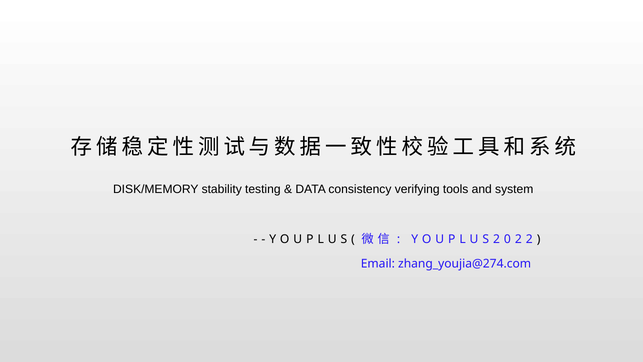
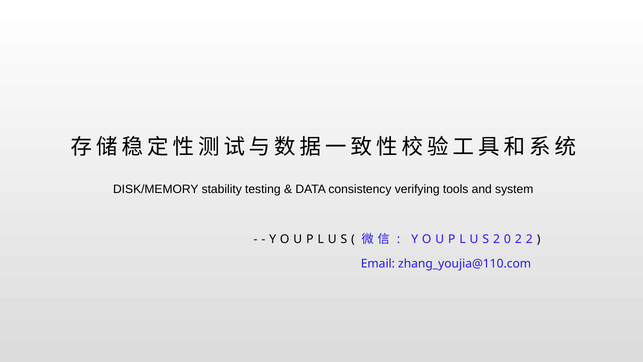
zhang_youjia@274.com: zhang_youjia@274.com -> zhang_youjia@110.com (465, 264)
